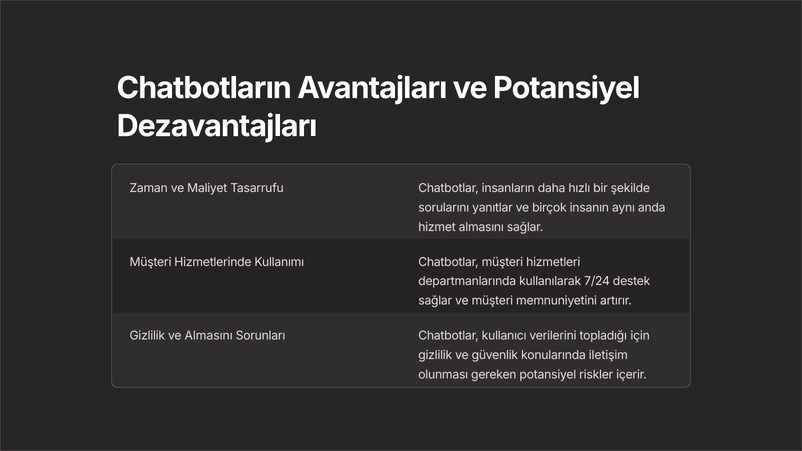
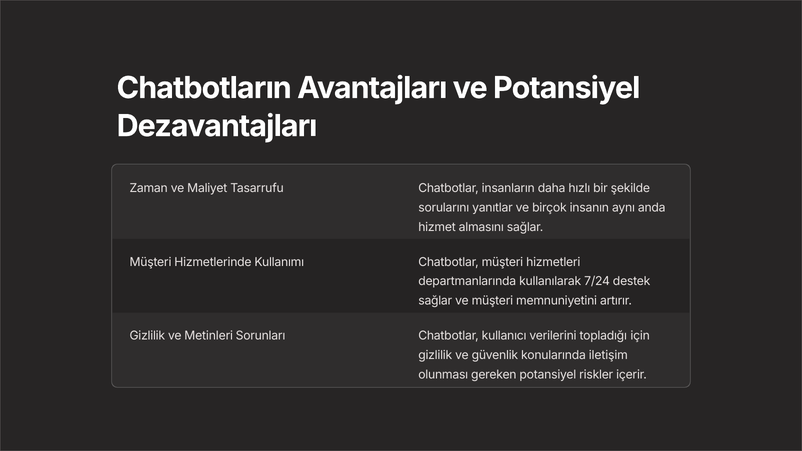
ve Almasını: Almasını -> Metinleri (209, 336)
